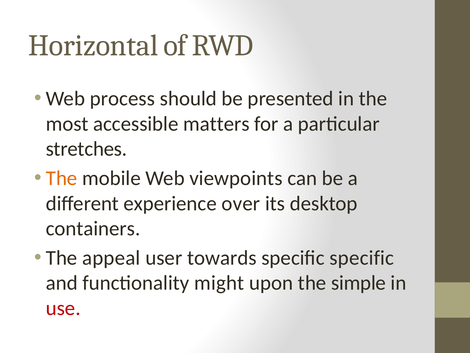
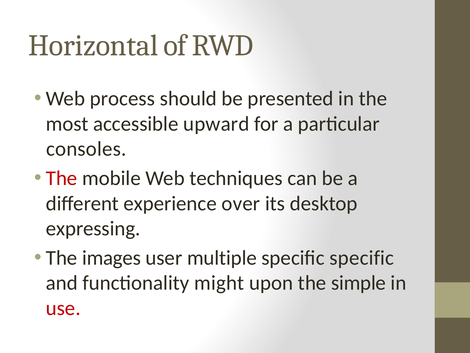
matters: matters -> upward (216, 124)
stretches: stretches -> consoles (86, 149)
The colour: orange -> red (62, 178)
viewpoints: viewpoints -> techniques (236, 178)
containers: containers -> expressing (93, 228)
appeal: appeal -> images (112, 258)
towards: towards -> multiple (222, 258)
